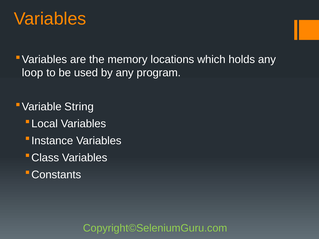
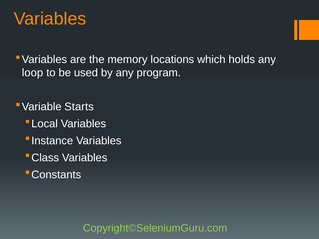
String: String -> Starts (79, 107)
